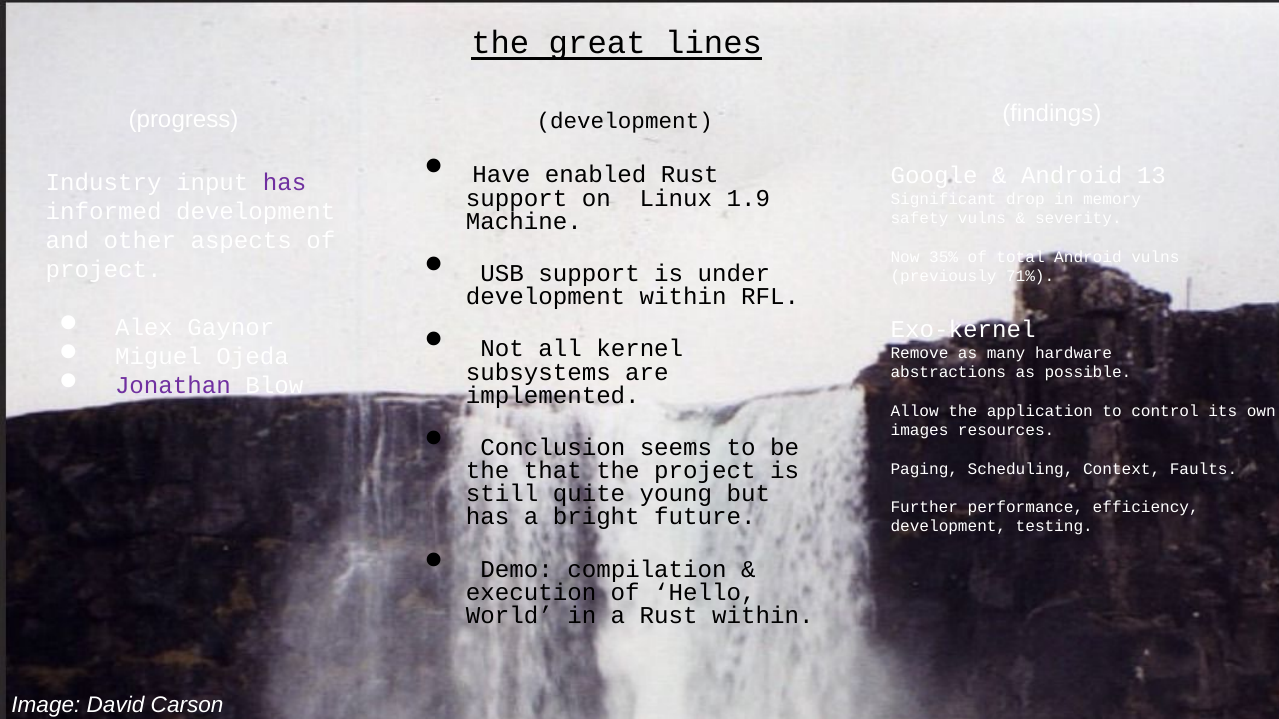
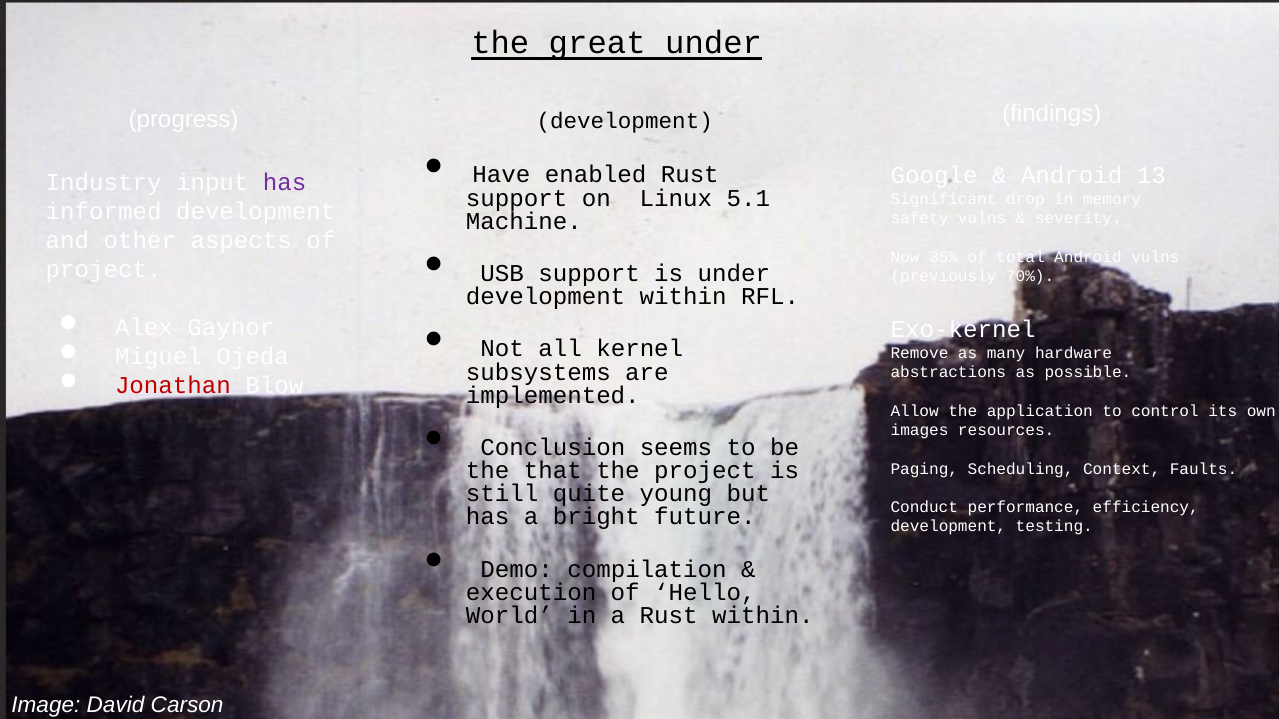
great lines: lines -> under (714, 43)
1.9: 1.9 -> 5.1 (748, 198)
71%: 71% -> 70% (1030, 276)
Jonathan colour: purple -> red (173, 386)
Further: Further -> Conduct (924, 508)
